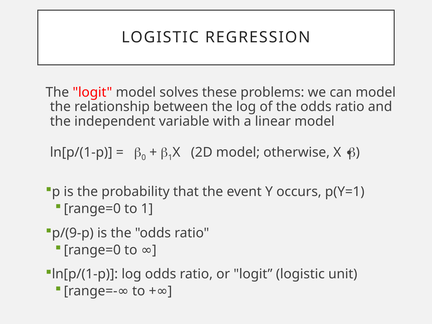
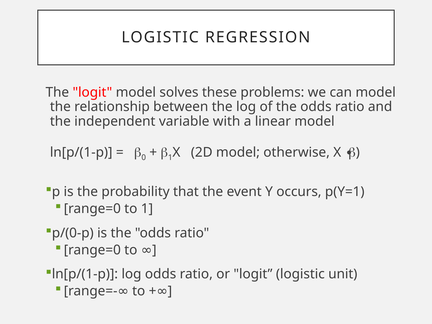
p/(9-p: p/(9-p -> p/(0-p (73, 233)
